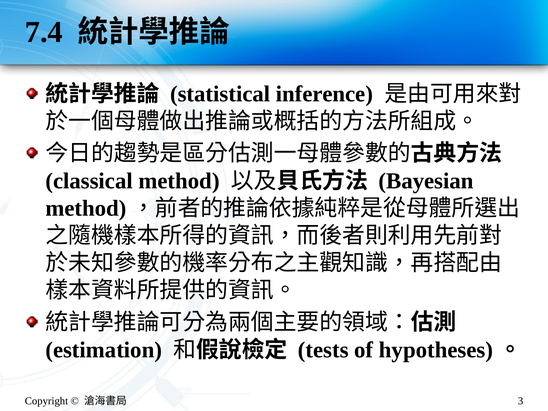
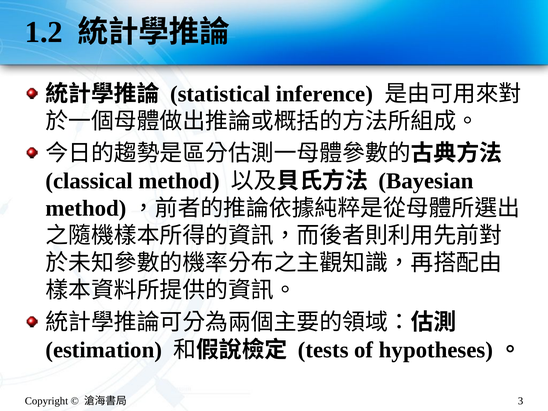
7.4: 7.4 -> 1.2 (44, 32)
